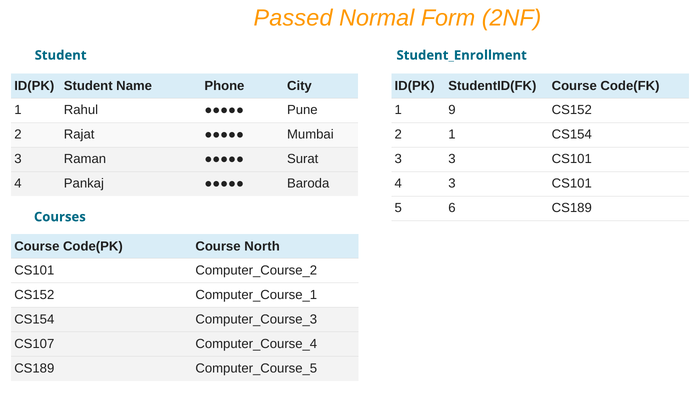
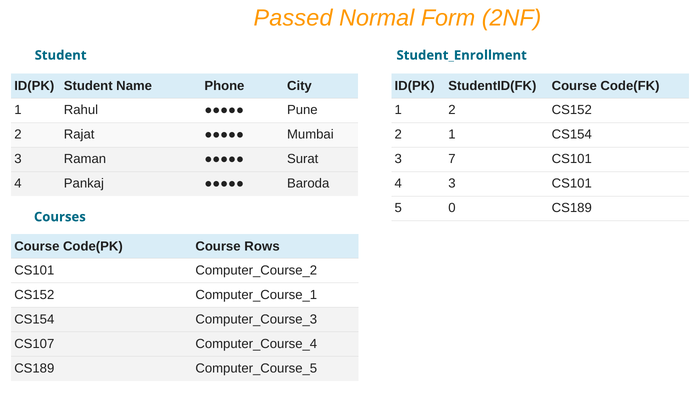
1 9: 9 -> 2 (452, 110)
3 3: 3 -> 7 (452, 159)
6: 6 -> 0 (452, 208)
North: North -> Rows (262, 246)
